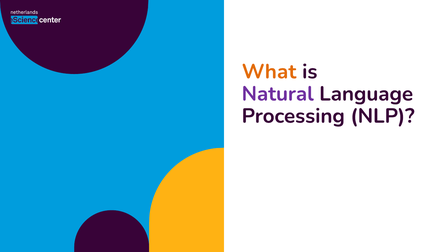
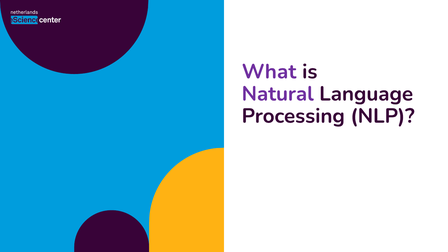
What colour: orange -> purple (269, 72)
